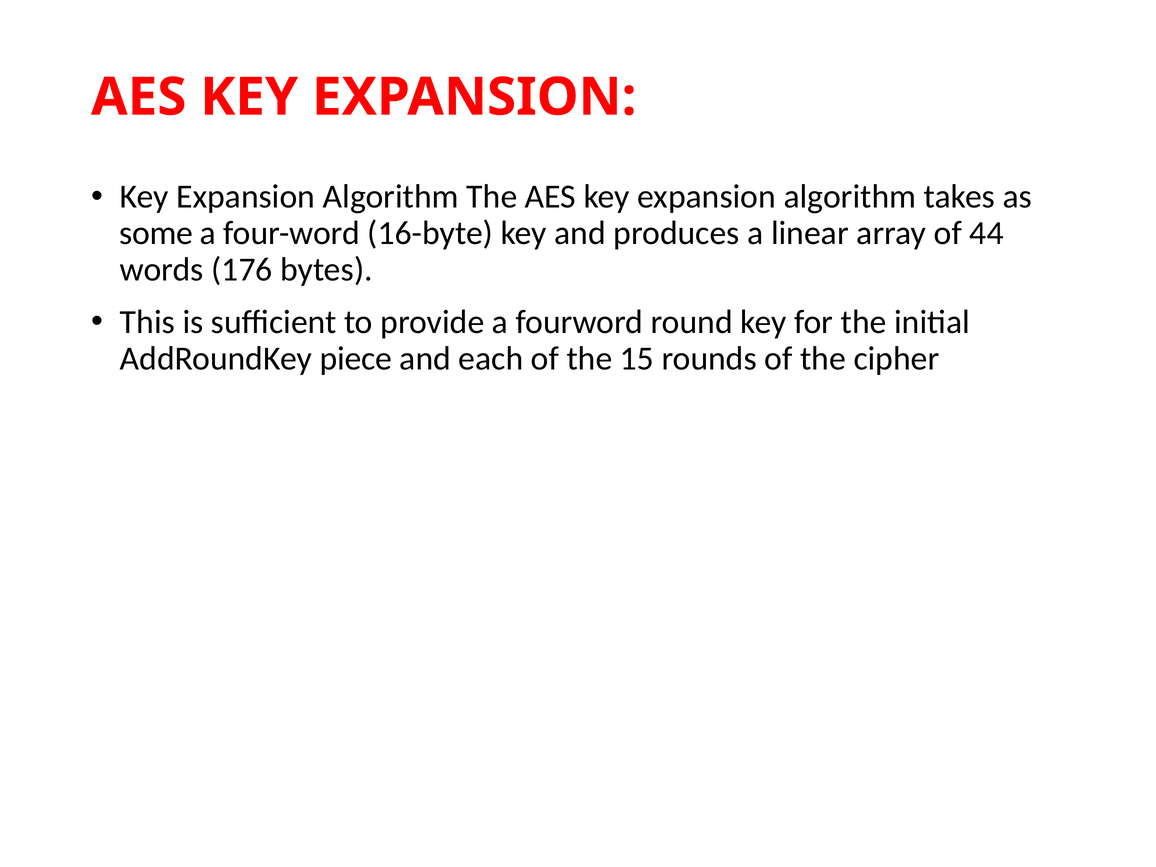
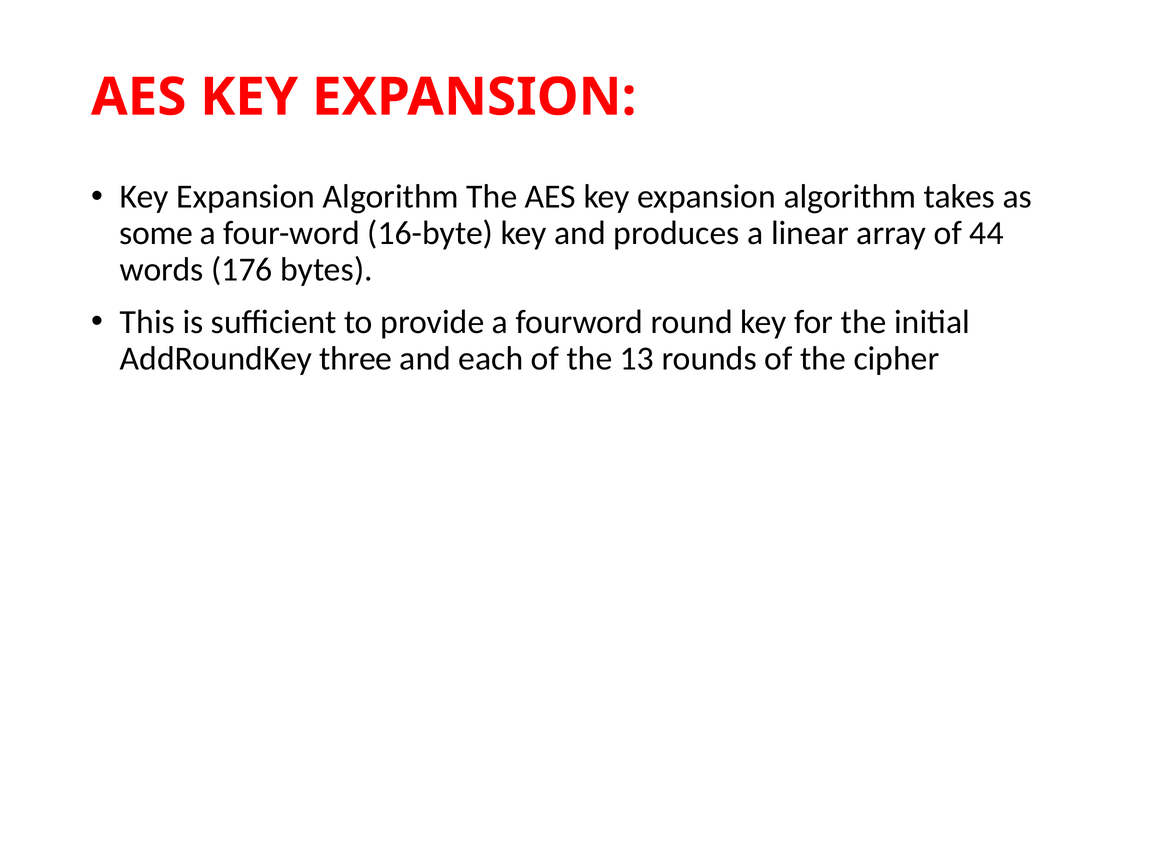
piece: piece -> three (356, 359)
15: 15 -> 13 (637, 359)
